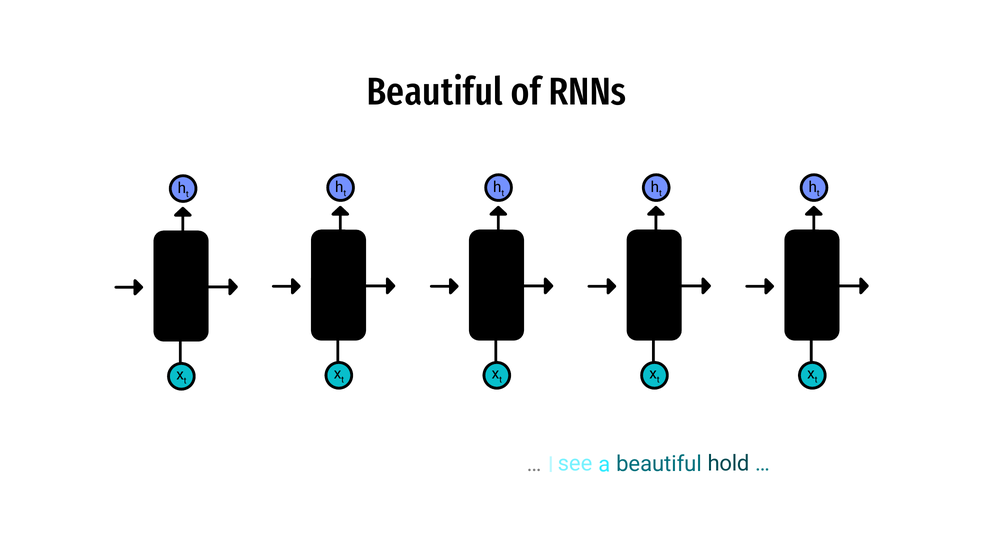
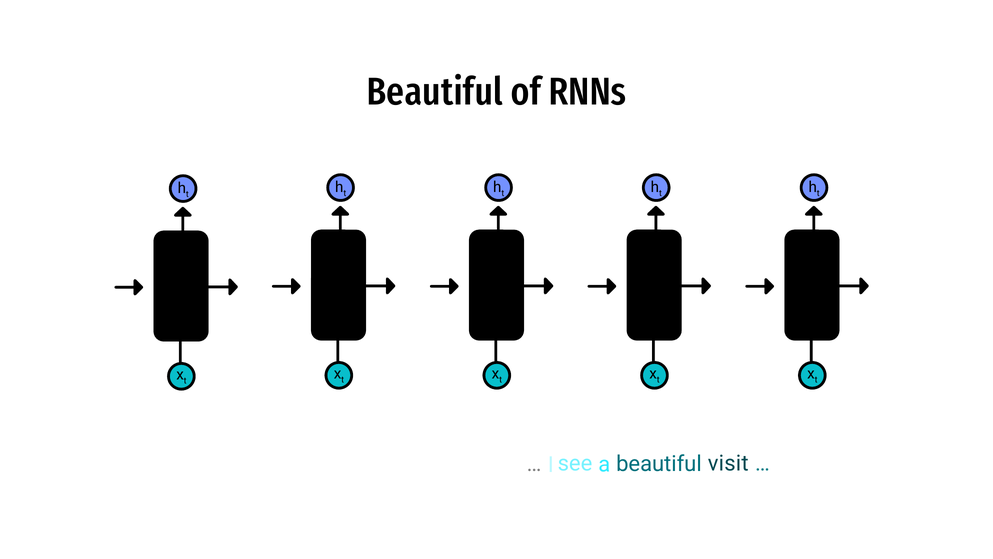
hold: hold -> visit (728, 463)
